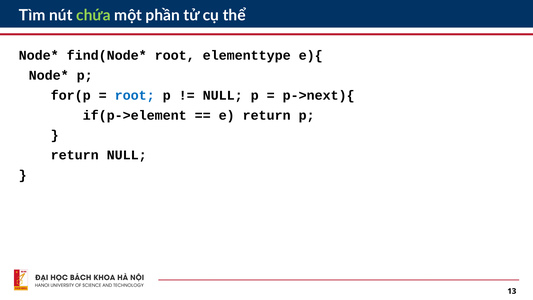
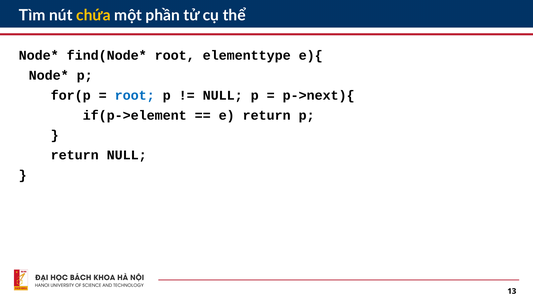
chứa colour: light green -> yellow (93, 15)
